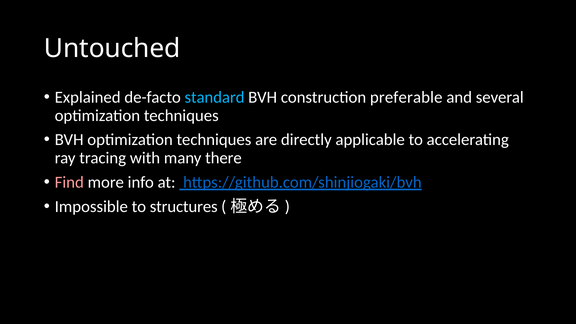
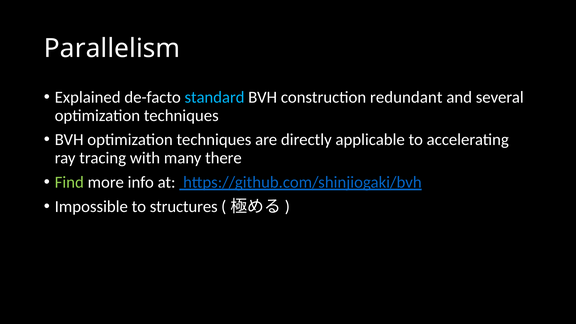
Untouched: Untouched -> Parallelism (112, 48)
preferable: preferable -> redundant (406, 97)
Find colour: pink -> light green (69, 182)
